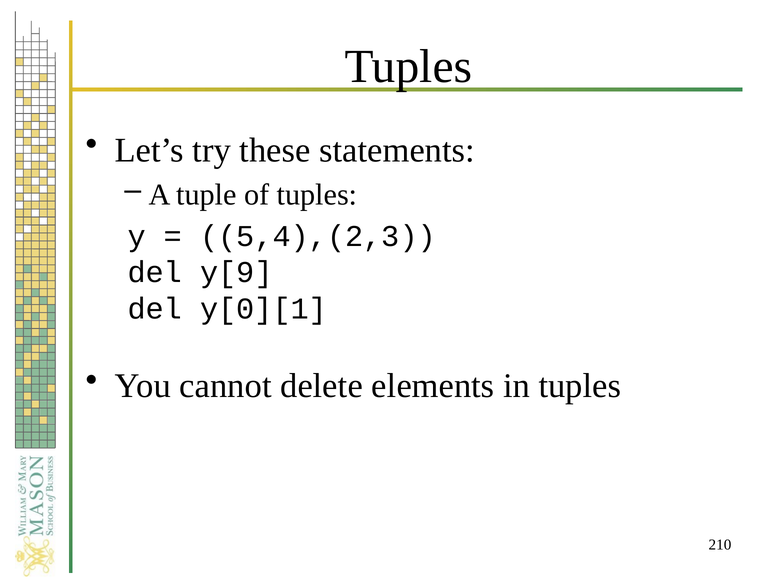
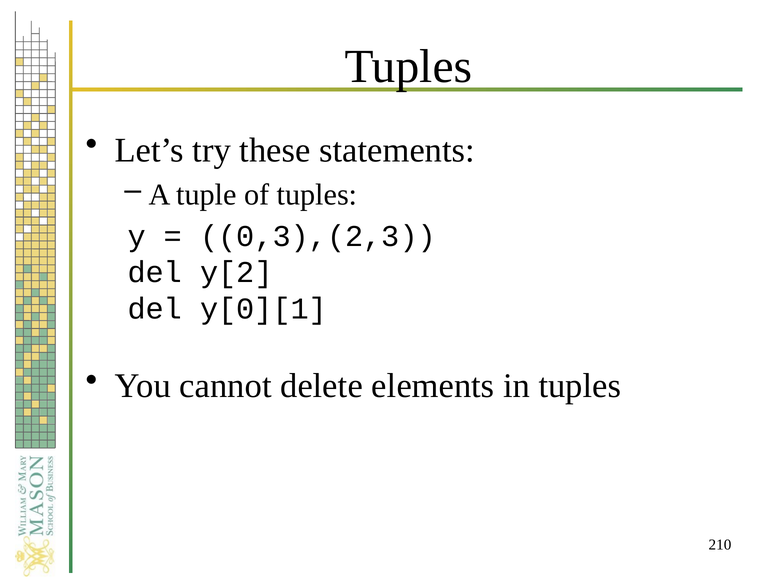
5,4),(2,3: 5,4),(2,3 -> 0,3),(2,3 (318, 236)
y[9: y[9 -> y[2 (236, 273)
